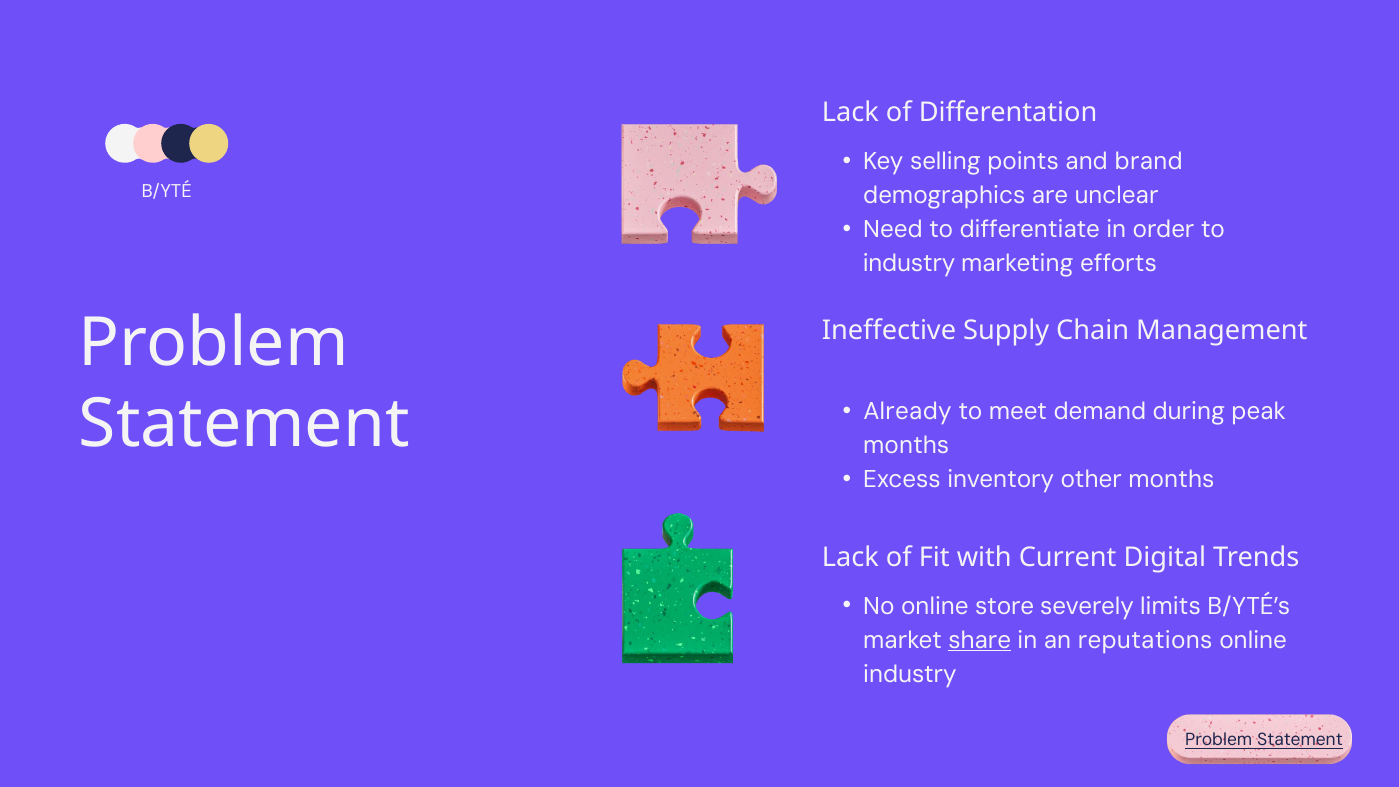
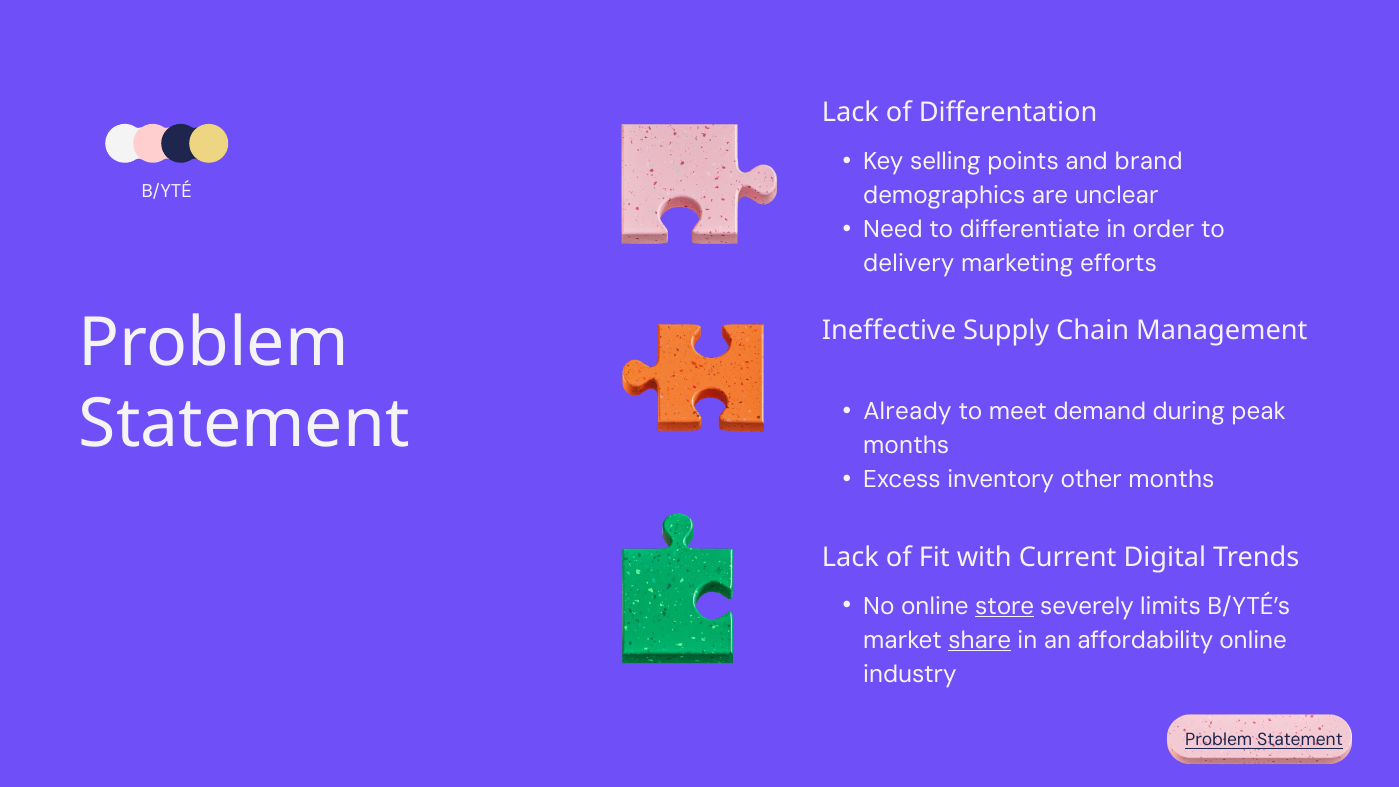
industry: industry -> delivery (909, 264)
store underline: none -> present (1005, 606)
reputations: reputations -> affordability (1145, 640)
